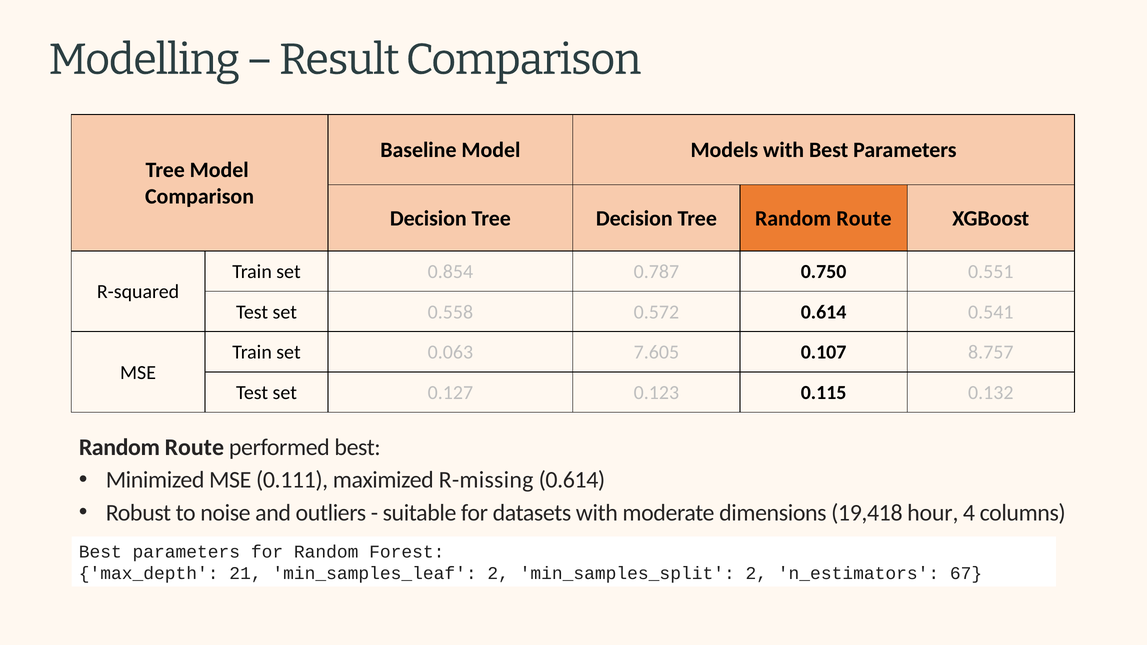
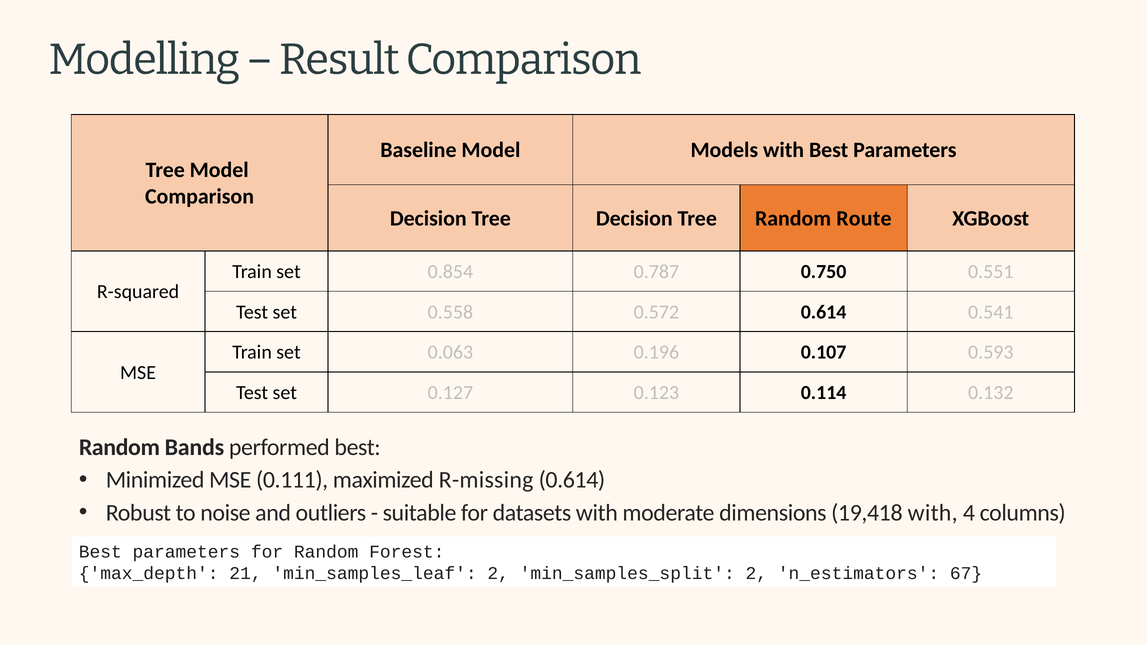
7.605: 7.605 -> 0.196 (656, 352)
8.757: 8.757 -> 0.593 (991, 352)
0.115: 0.115 -> 0.114 (824, 393)
Route: Route -> Bands (194, 447)
19,418 hour: hour -> with (933, 513)
